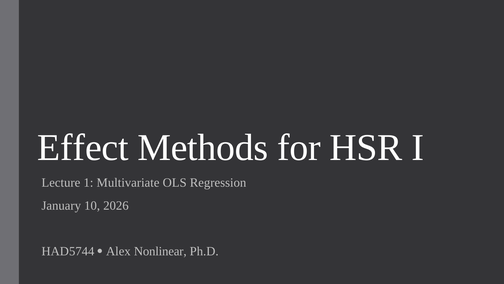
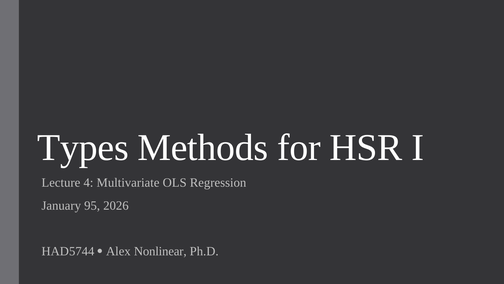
Effect: Effect -> Types (83, 148)
1: 1 -> 4 (88, 182)
10: 10 -> 95 (92, 205)
